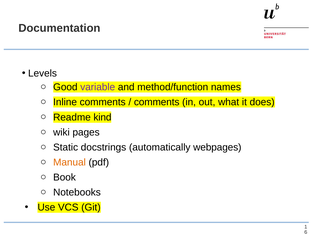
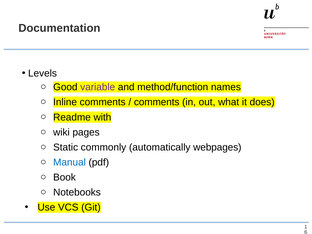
kind: kind -> with (102, 117)
docstrings: docstrings -> commonly (104, 147)
Manual colour: orange -> blue (69, 162)
